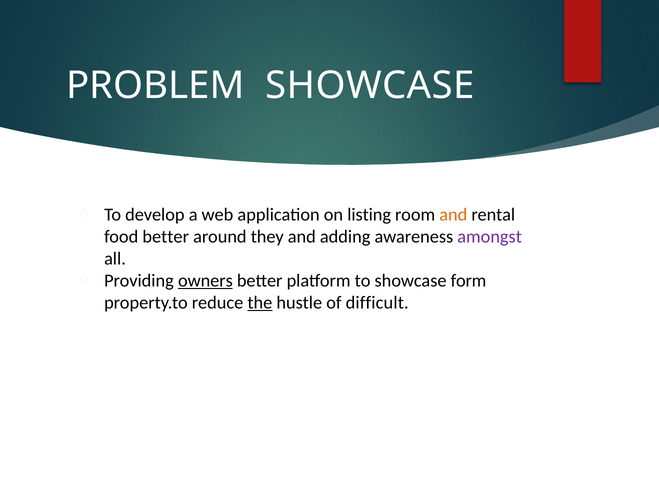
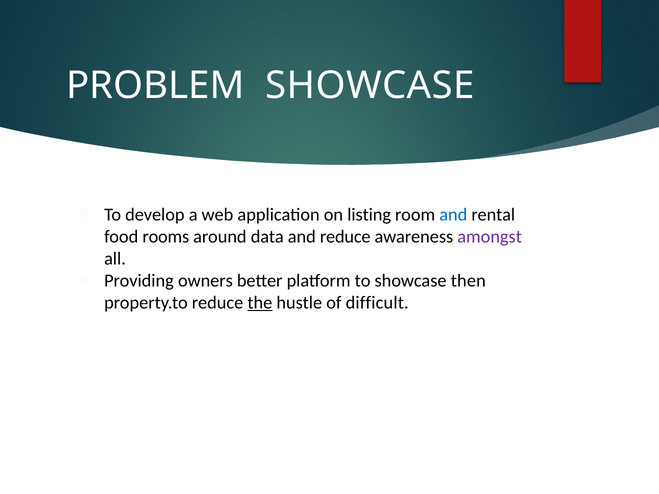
and colour: orange -> blue (453, 215)
food better: better -> rooms (166, 237)
they: they -> data (267, 237)
and adding: adding -> reduce (345, 237)
owners underline: present -> none (205, 281)
form: form -> then (468, 281)
